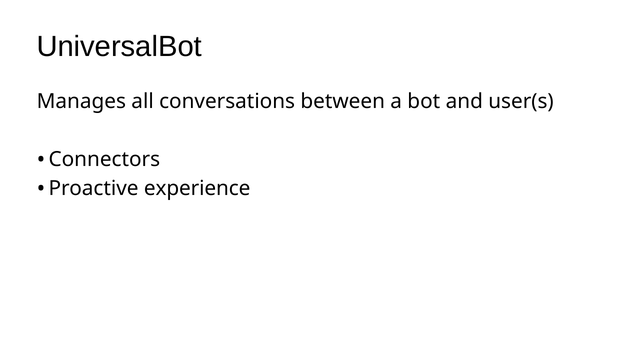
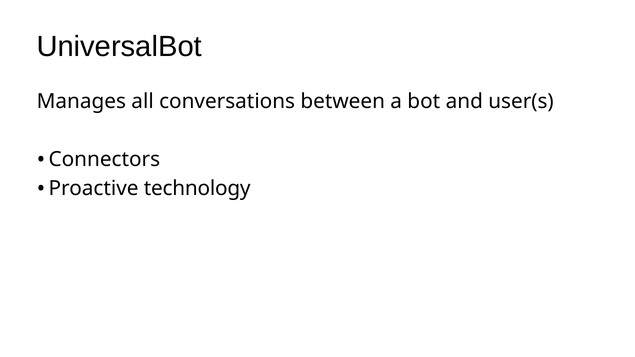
experience: experience -> technology (197, 189)
